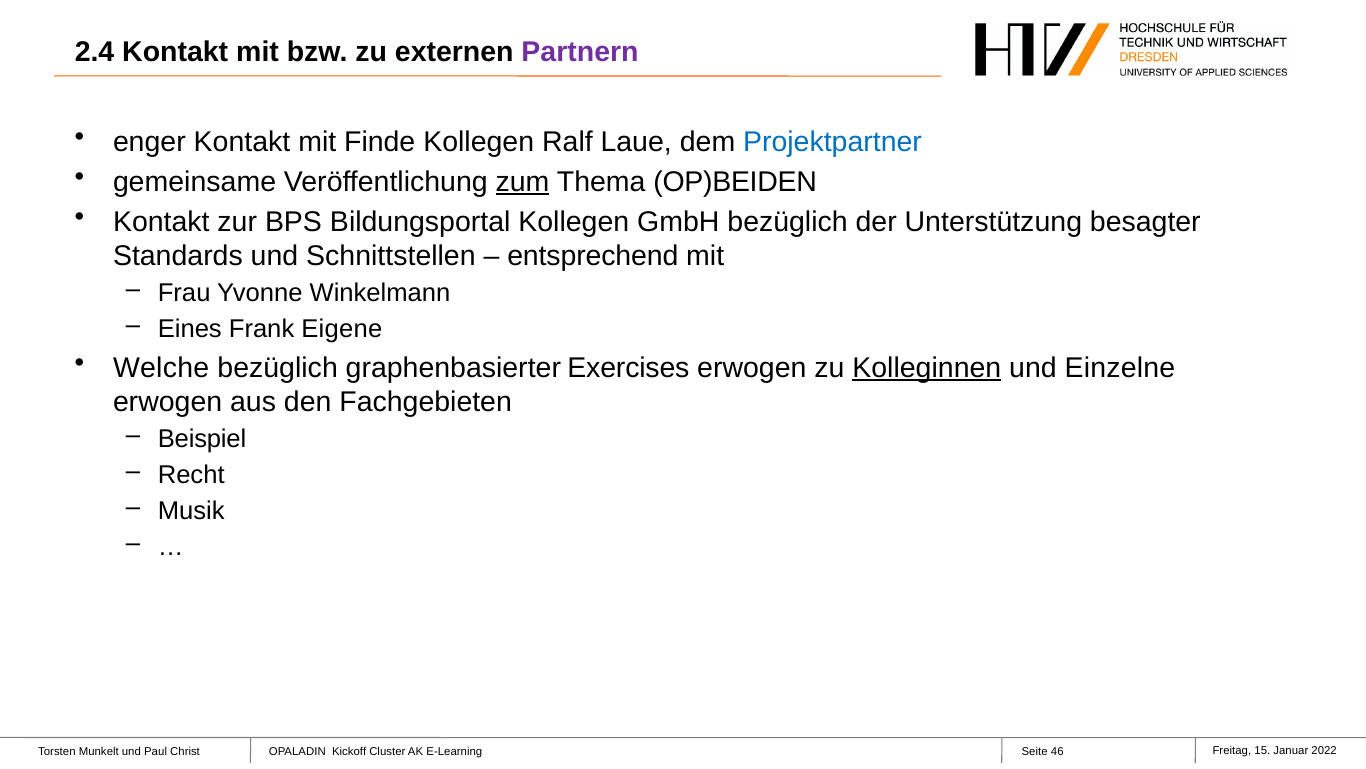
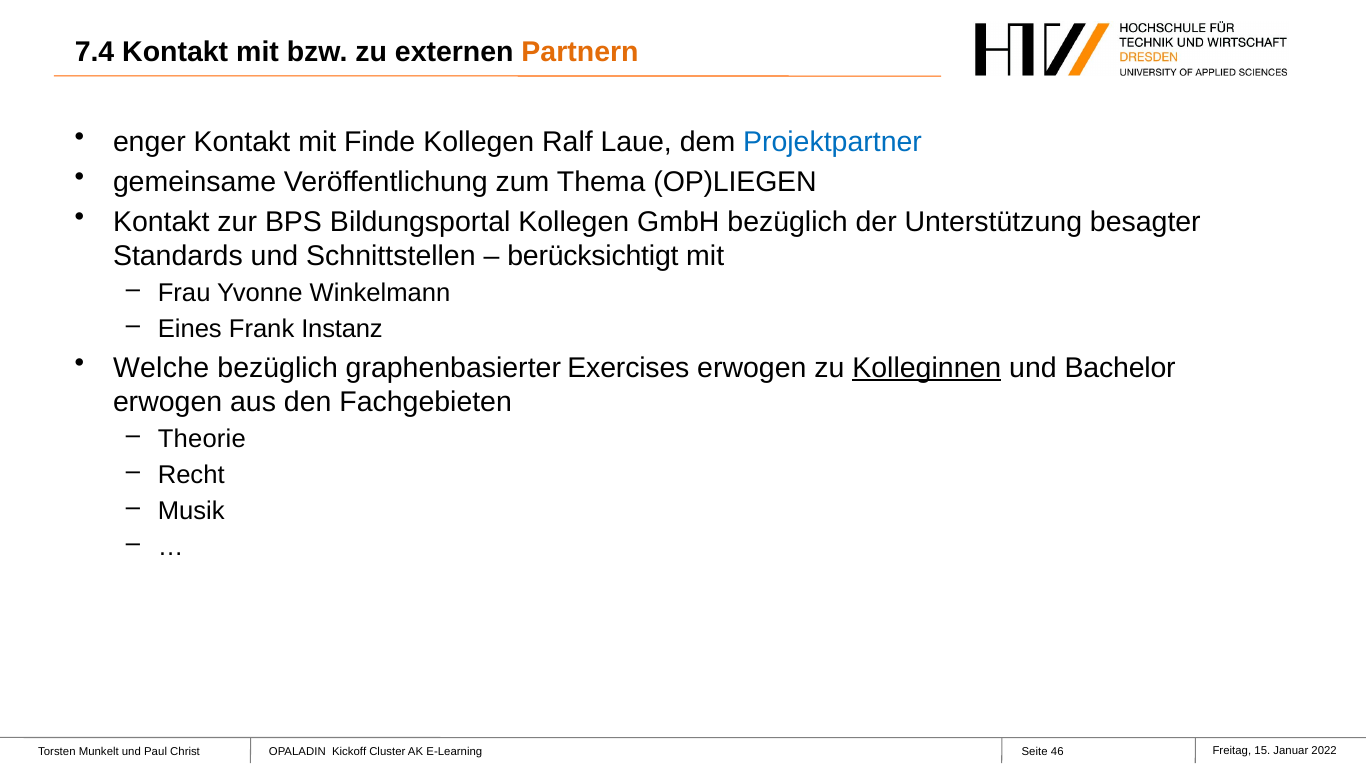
2.4: 2.4 -> 7.4 (95, 52)
Partnern colour: purple -> orange (580, 52)
zum underline: present -> none (522, 182)
OP)BEIDEN: OP)BEIDEN -> OP)LIEGEN (735, 182)
entsprechend: entsprechend -> berücksichtigt (593, 256)
Eigene: Eigene -> Instanz (342, 329)
Einzelne: Einzelne -> Bachelor (1120, 367)
Beispiel: Beispiel -> Theorie (202, 439)
